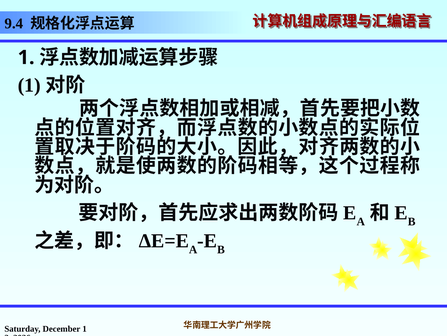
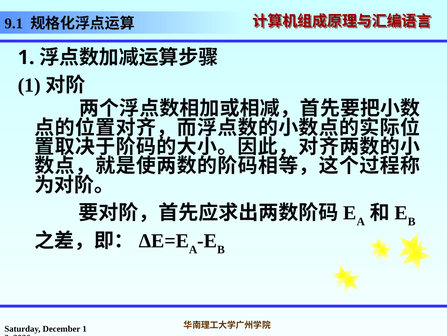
9.4: 9.4 -> 9.1 (14, 23)
